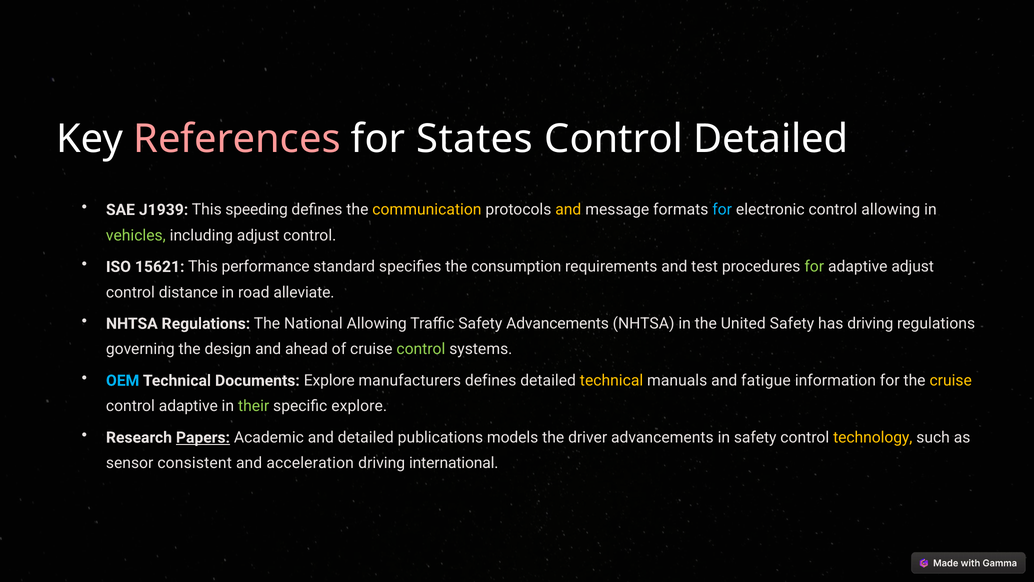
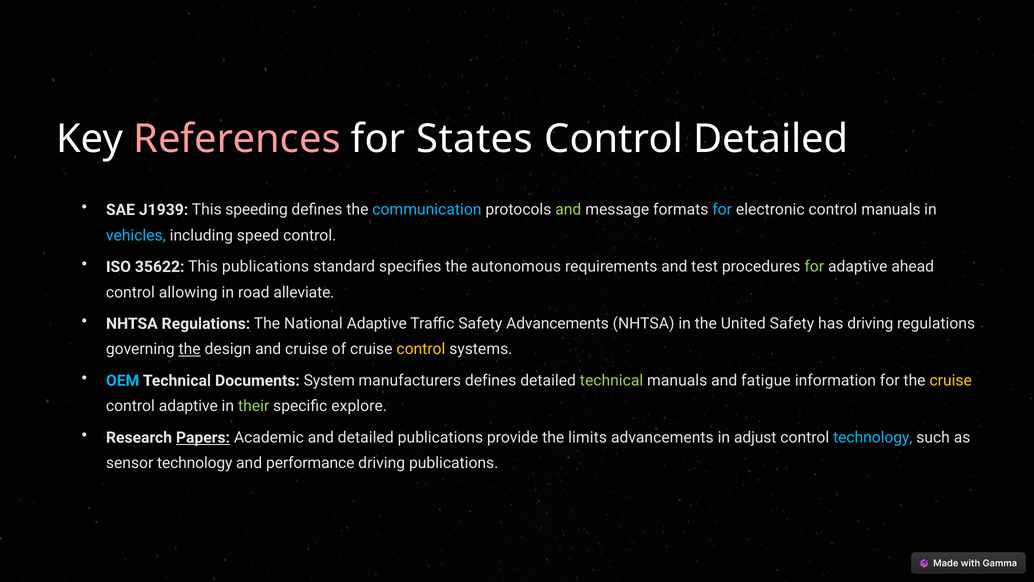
communication colour: yellow -> light blue (427, 210)
and colour: yellow -> light green (568, 210)
control allowing: allowing -> manuals (891, 210)
vehicles colour: light green -> light blue (136, 235)
including adjust: adjust -> speed (258, 235)
15621: 15621 -> 35622 (160, 267)
This performance: performance -> publications (265, 267)
consumption: consumption -> autonomous (516, 267)
adaptive adjust: adjust -> ahead (913, 267)
distance: distance -> allowing (188, 292)
National Allowing: Allowing -> Adaptive (377, 323)
the underline: none -> present (190, 349)
and ahead: ahead -> cruise (306, 349)
control colour: light green -> yellow (421, 349)
Documents Explore: Explore -> System (329, 380)
technical colour: yellow -> light green (612, 380)
models: models -> provide (513, 437)
driver: driver -> limits (588, 437)
in safety: safety -> adjust (755, 437)
technology colour: yellow -> light blue (873, 437)
sensor consistent: consistent -> technology (195, 463)
acceleration: acceleration -> performance (310, 463)
driving international: international -> publications (454, 463)
